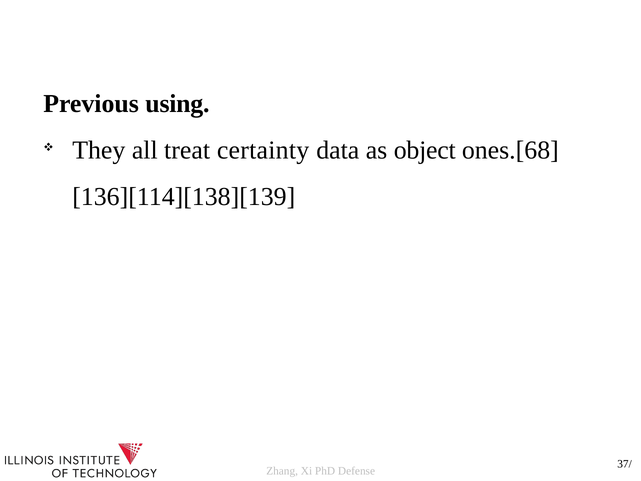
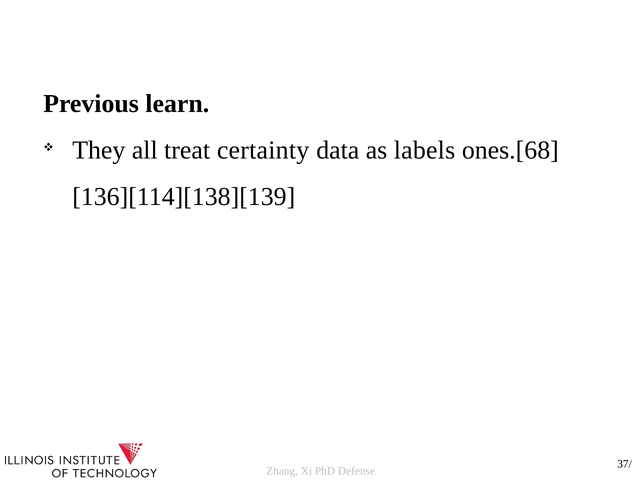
using: using -> learn (177, 104)
object: object -> labels (424, 150)
